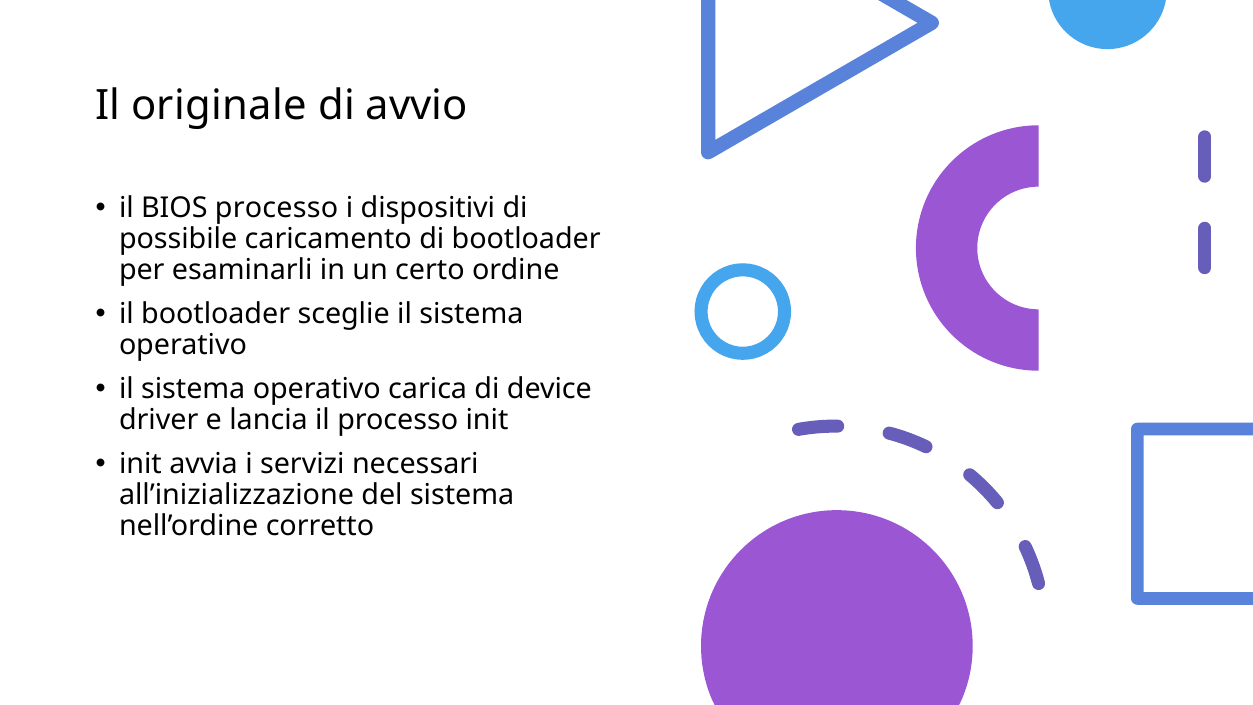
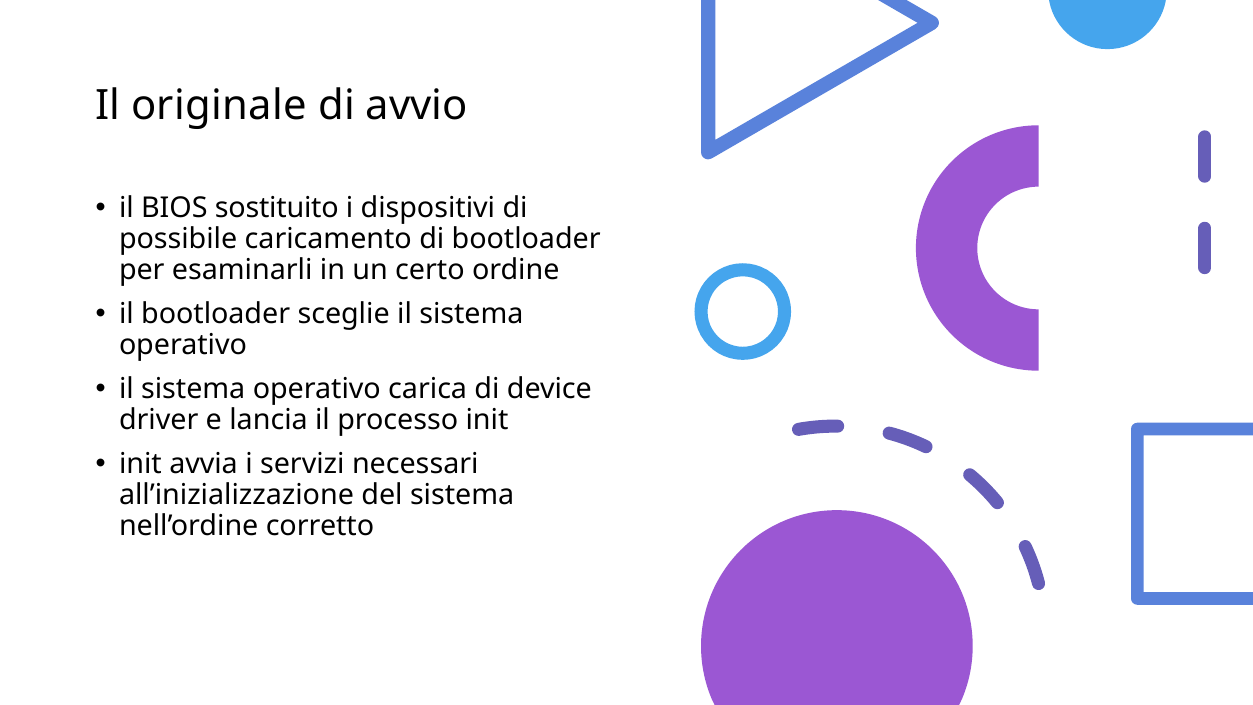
BIOS processo: processo -> sostituito (277, 208)
